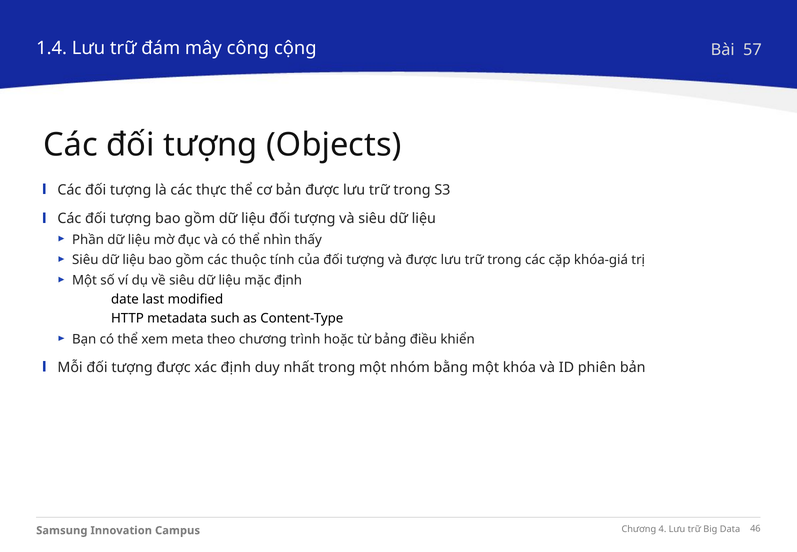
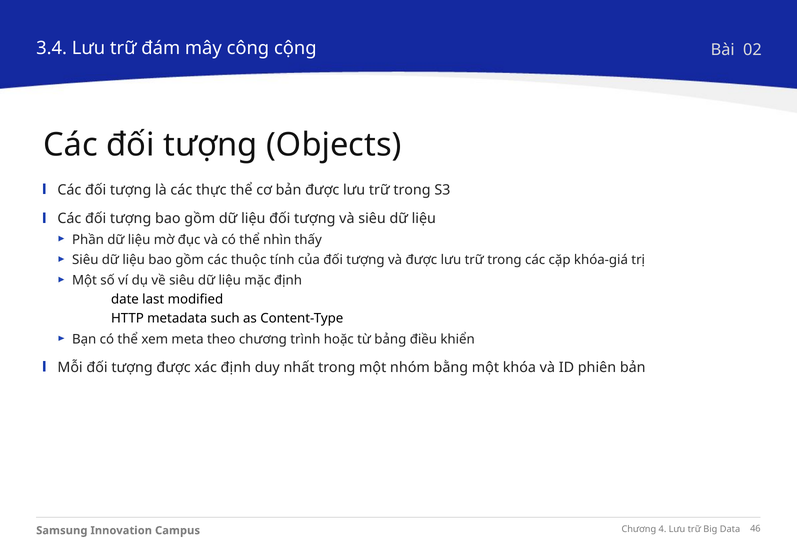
1.4: 1.4 -> 3.4 (52, 48)
57: 57 -> 02 (752, 50)
